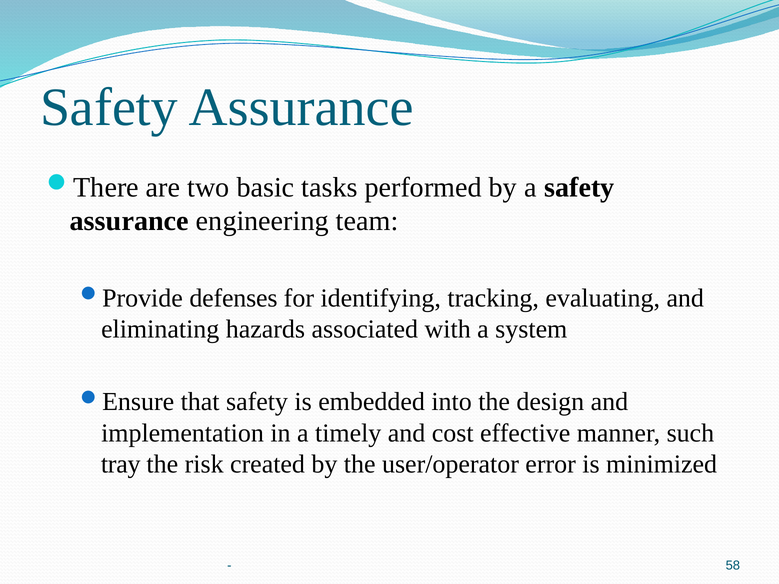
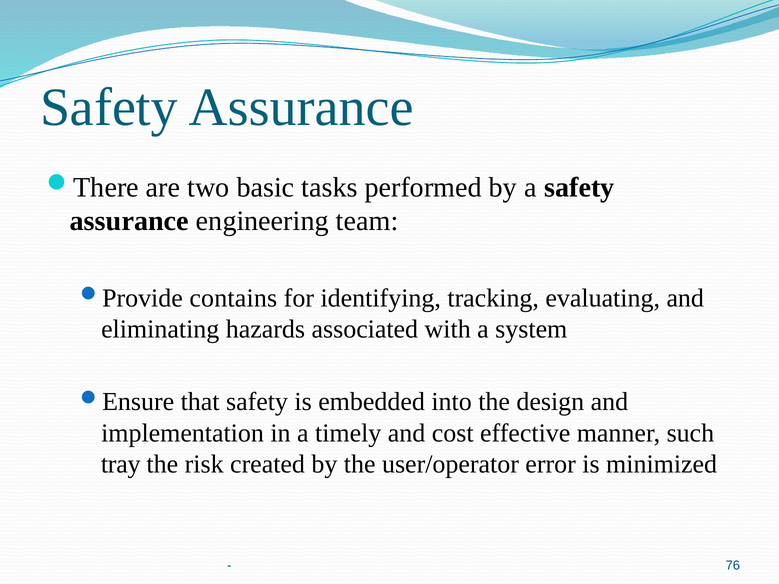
defenses: defenses -> contains (233, 298)
58: 58 -> 76 (733, 566)
